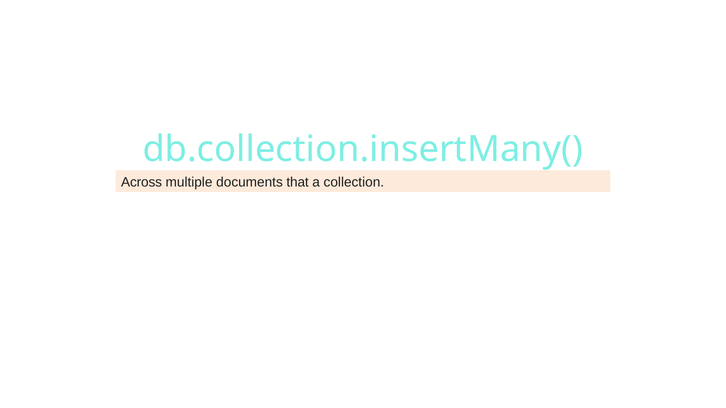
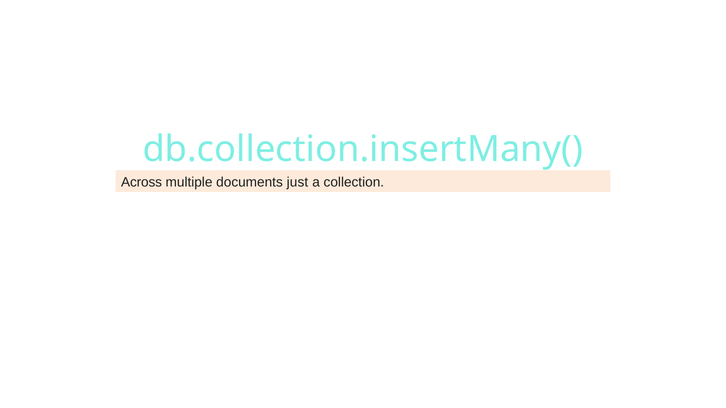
that: that -> just (297, 182)
